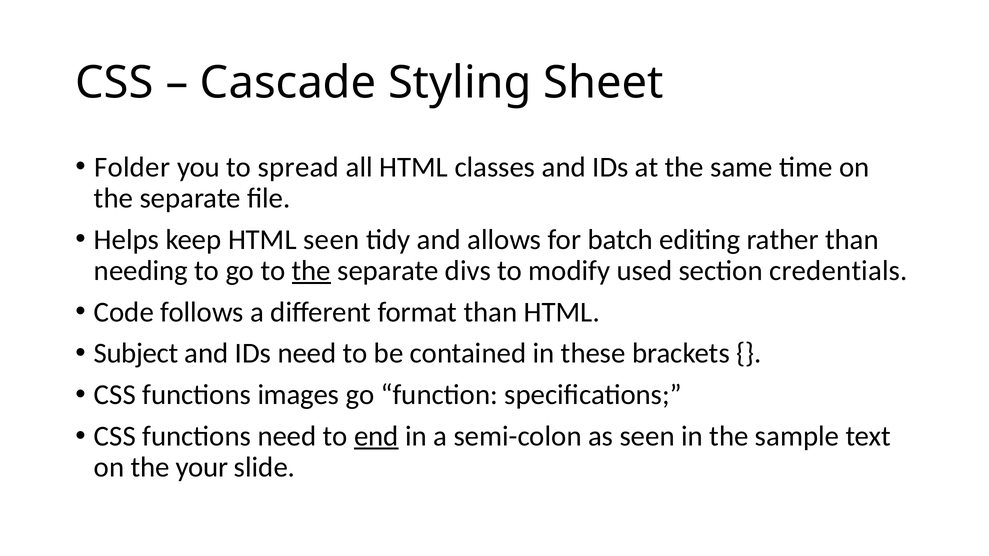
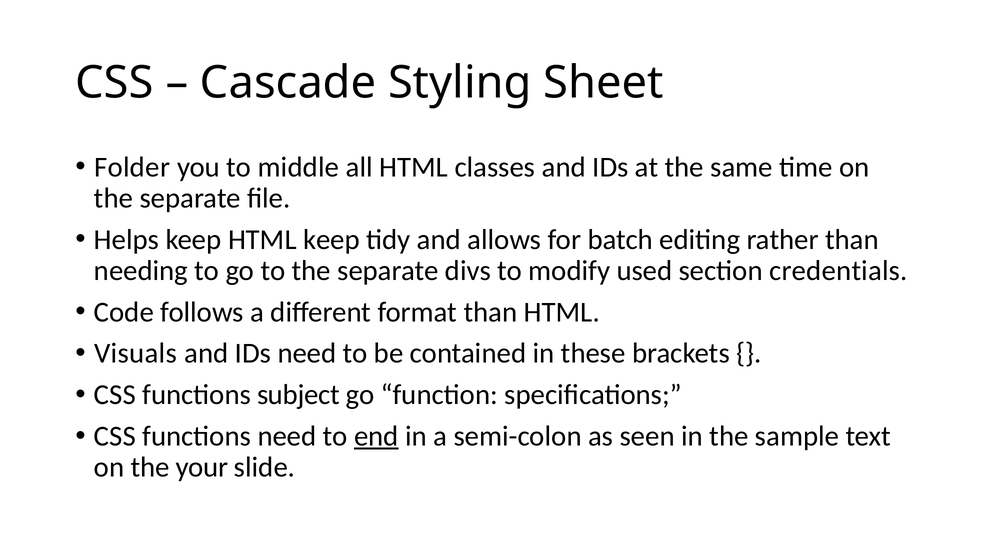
spread: spread -> middle (298, 167)
HTML seen: seen -> keep (332, 240)
the underline: present -> none (311, 271)
Subject: Subject -> Visuals (136, 354)
images: images -> subject (298, 395)
